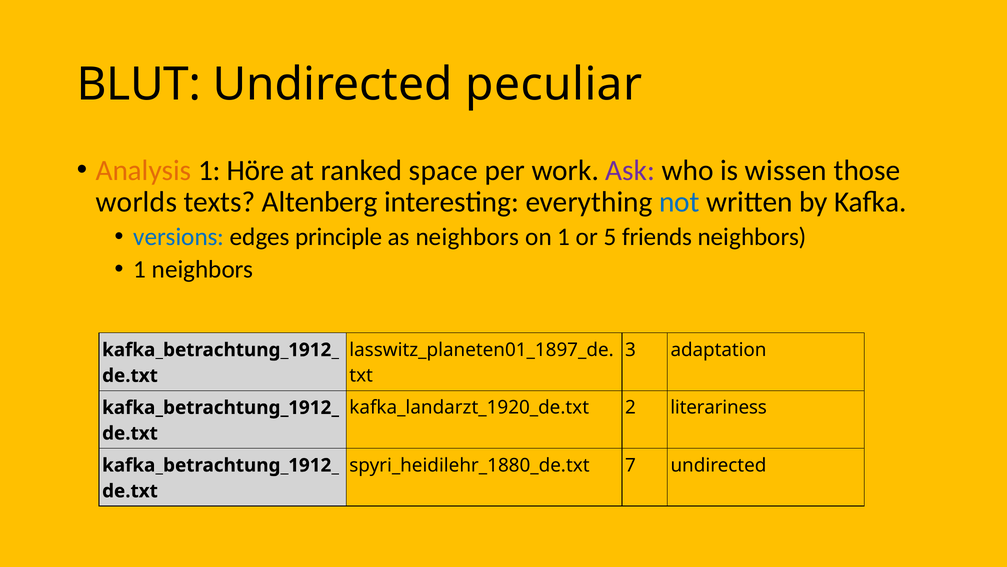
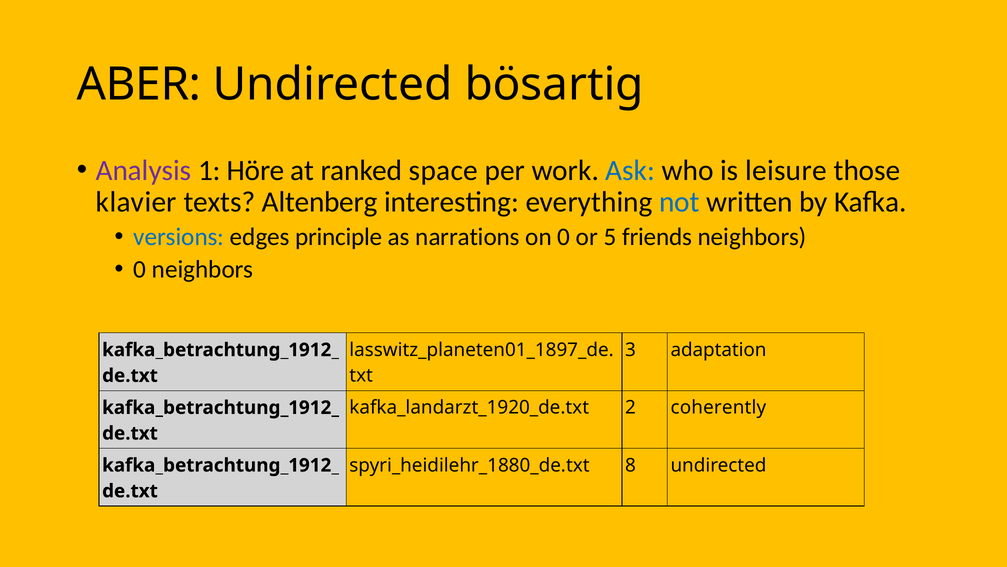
BLUT: BLUT -> ABER (139, 85)
peculiar: peculiar -> bösartig (554, 85)
Analysis colour: orange -> purple (144, 170)
Ask colour: purple -> blue (630, 170)
wissen: wissen -> leisure (786, 170)
worlds: worlds -> klavier (136, 202)
as neighbors: neighbors -> narrations (468, 237)
on 1: 1 -> 0 (564, 237)
1: 1 -> 0 (140, 269)
literariness: literariness -> coherently (718, 407)
7: 7 -> 8 (630, 465)
